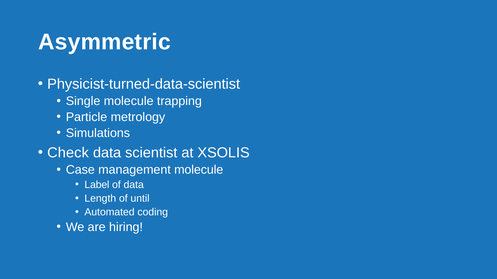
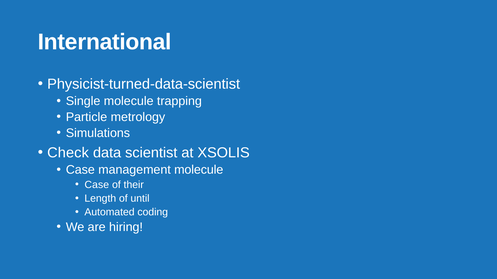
Asymmetric: Asymmetric -> International (105, 42)
Label: Label -> Case (97, 185)
of data: data -> their (134, 185)
